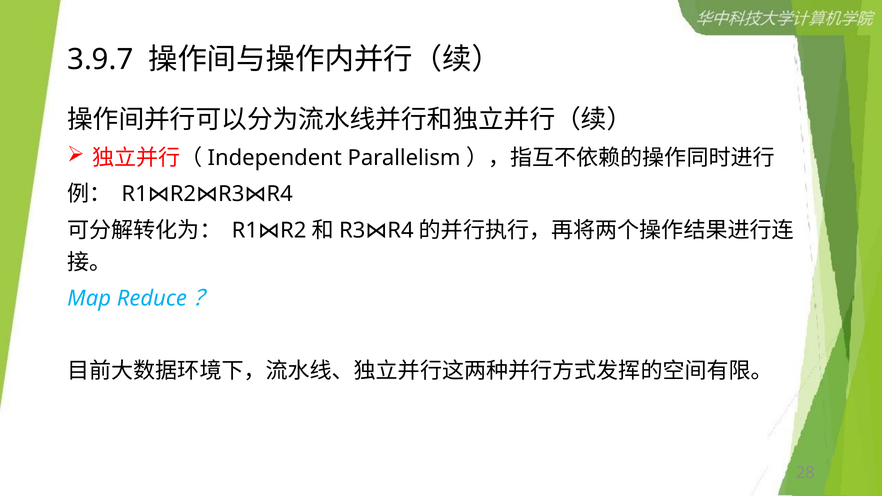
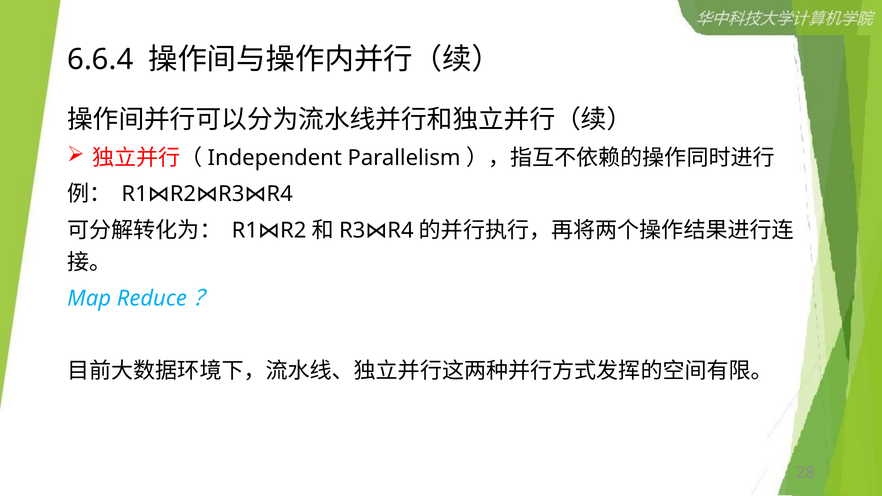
3.9.7: 3.9.7 -> 6.6.4 (100, 59)
